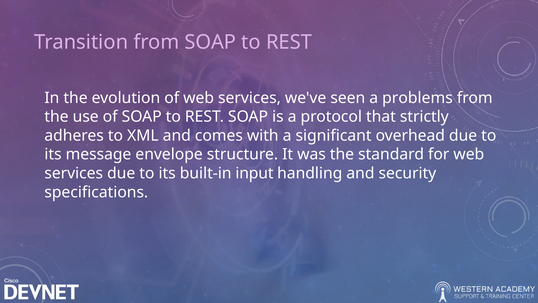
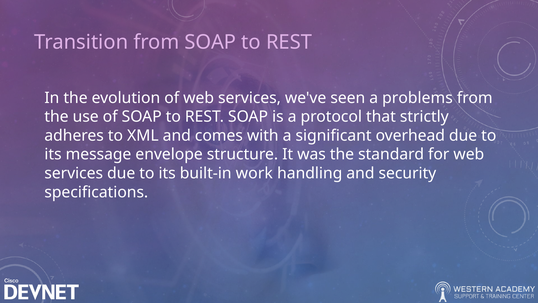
input: input -> work (254, 173)
